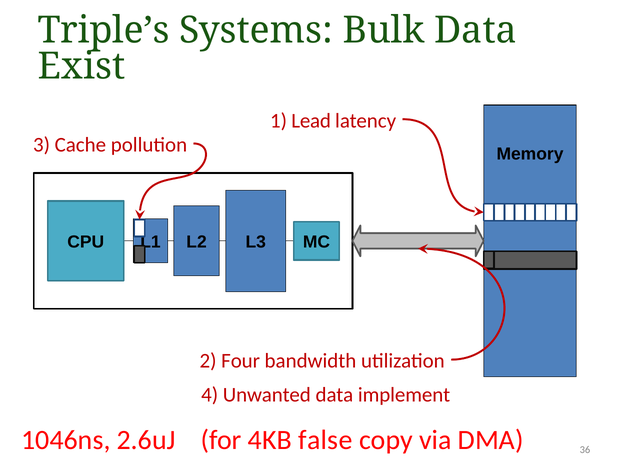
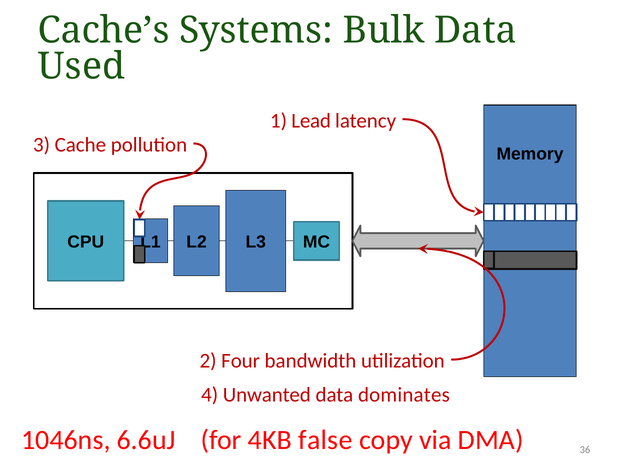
Triple’s: Triple’s -> Cache’s (104, 31)
Exist: Exist -> Used (82, 67)
implement: implement -> dominates (404, 395)
2.6uJ: 2.6uJ -> 6.6uJ (146, 440)
